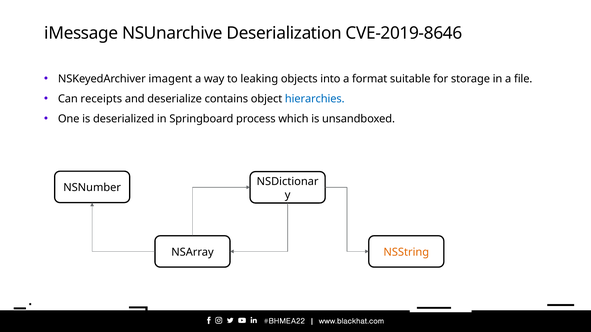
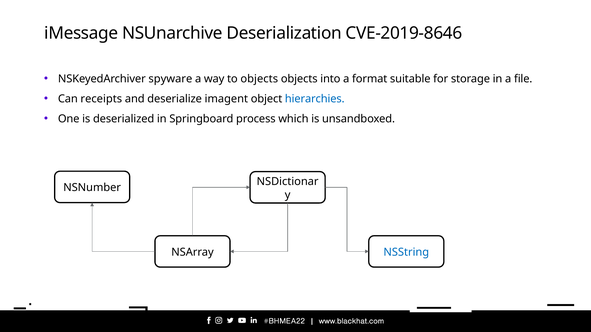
imagent: imagent -> spyware (170, 79)
to leaking: leaking -> objects (259, 79)
contains: contains -> imagent (226, 99)
NSString colour: orange -> blue (406, 253)
